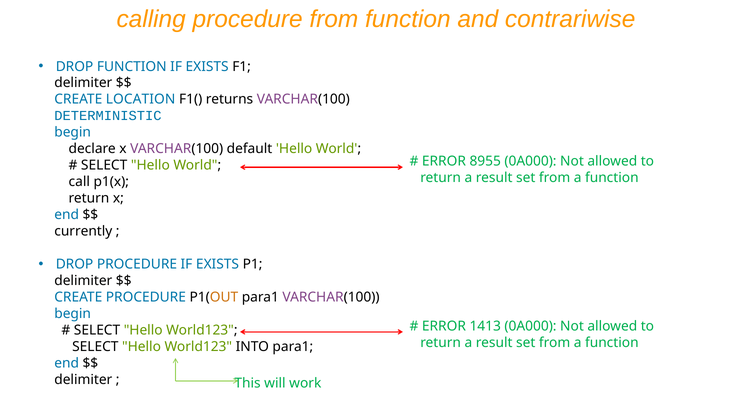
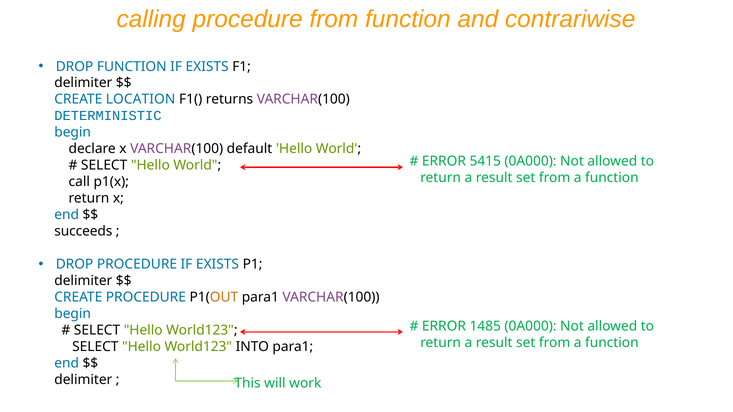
8955: 8955 -> 5415 (485, 161)
currently: currently -> succeeds (83, 231)
1413: 1413 -> 1485 (485, 326)
